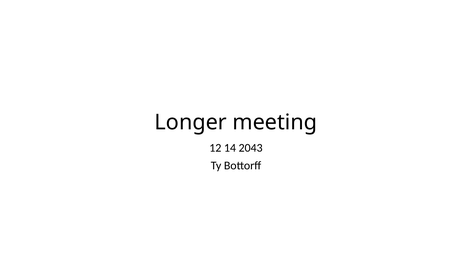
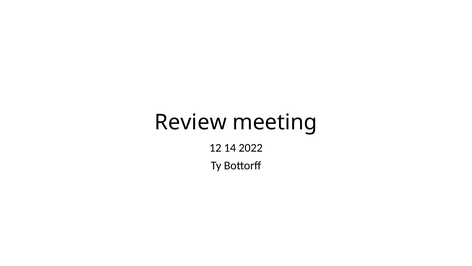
Longer: Longer -> Review (191, 122)
2043: 2043 -> 2022 (251, 148)
